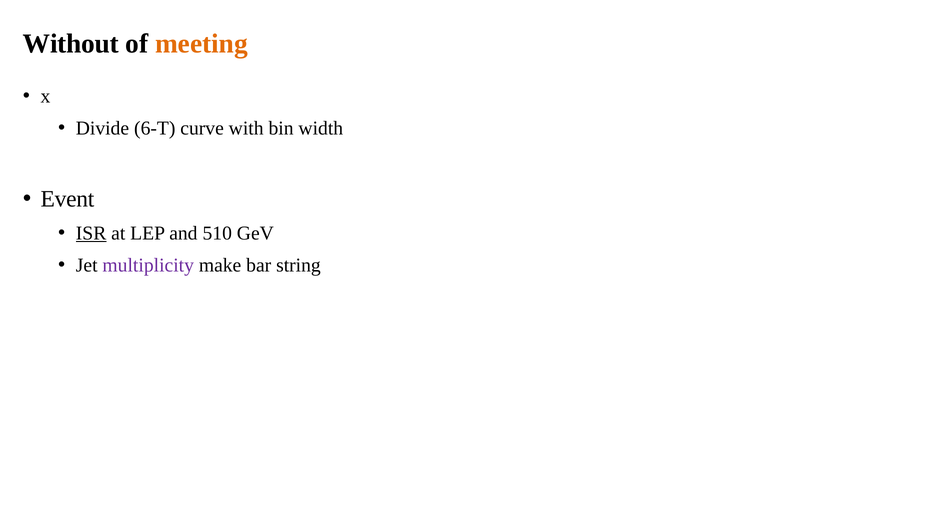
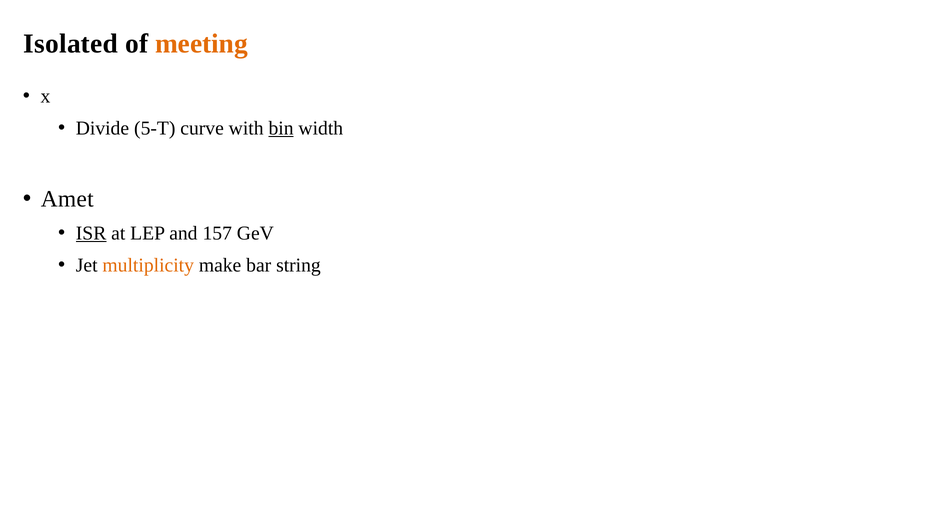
Without: Without -> Isolated (71, 44)
6-T: 6-T -> 5-T (155, 128)
bin underline: none -> present (281, 128)
Event: Event -> Amet (67, 199)
510: 510 -> 157 (217, 233)
multiplicity colour: purple -> orange (148, 265)
